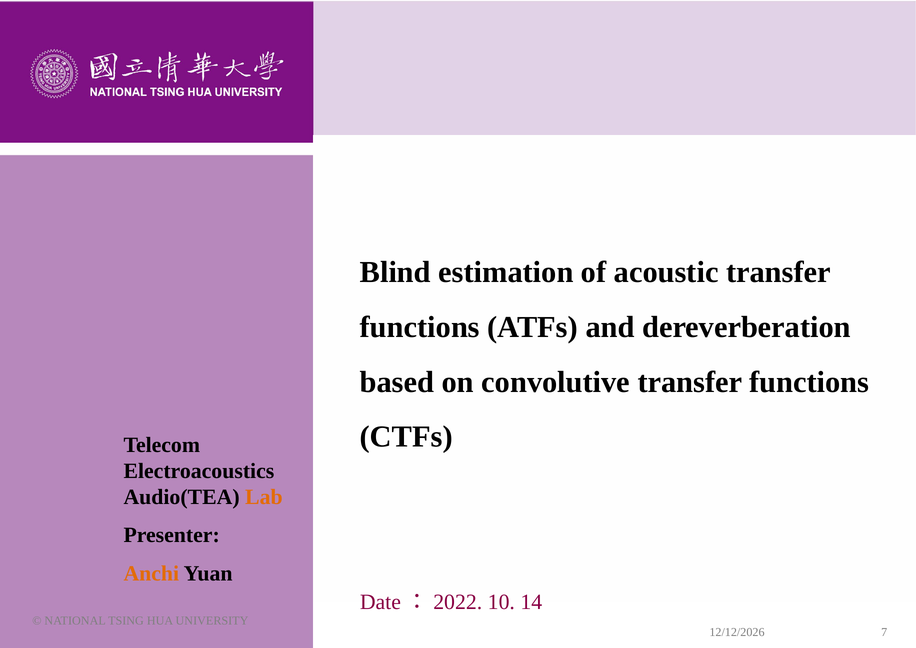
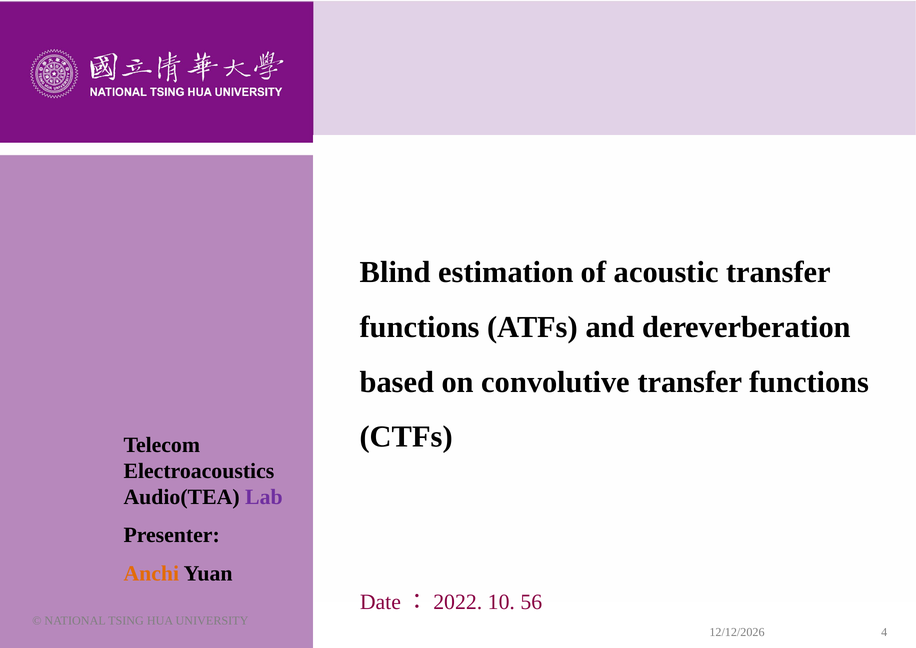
Lab colour: orange -> purple (264, 497)
14: 14 -> 56 (531, 602)
7: 7 -> 4 (884, 632)
